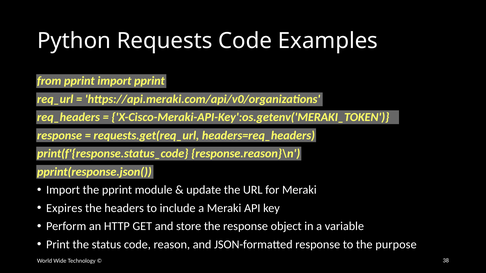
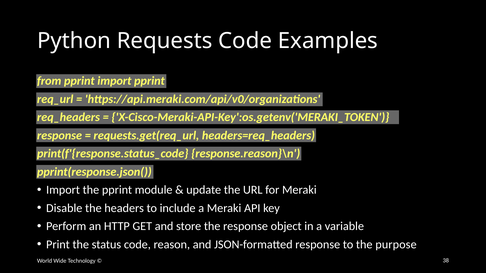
Expires: Expires -> Disable (64, 208)
